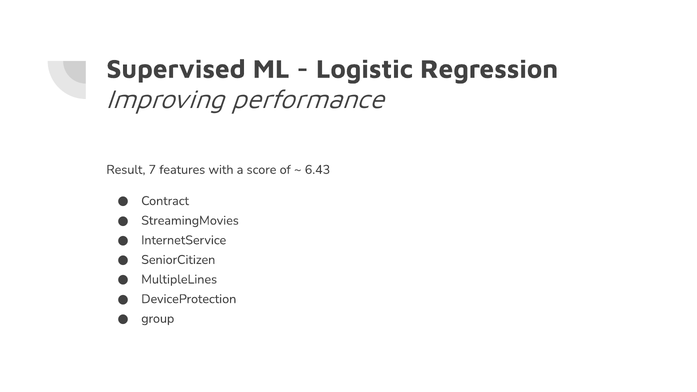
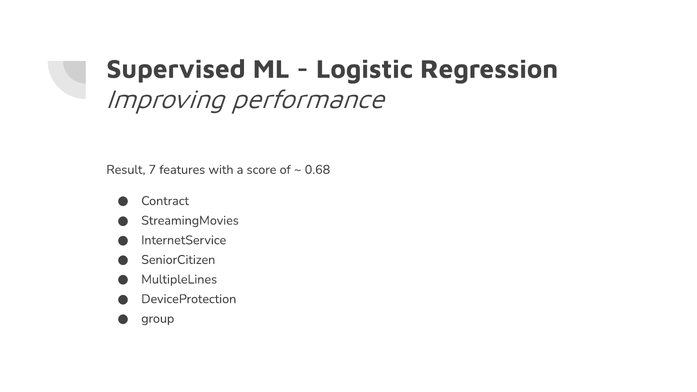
6.43: 6.43 -> 0.68 (317, 170)
